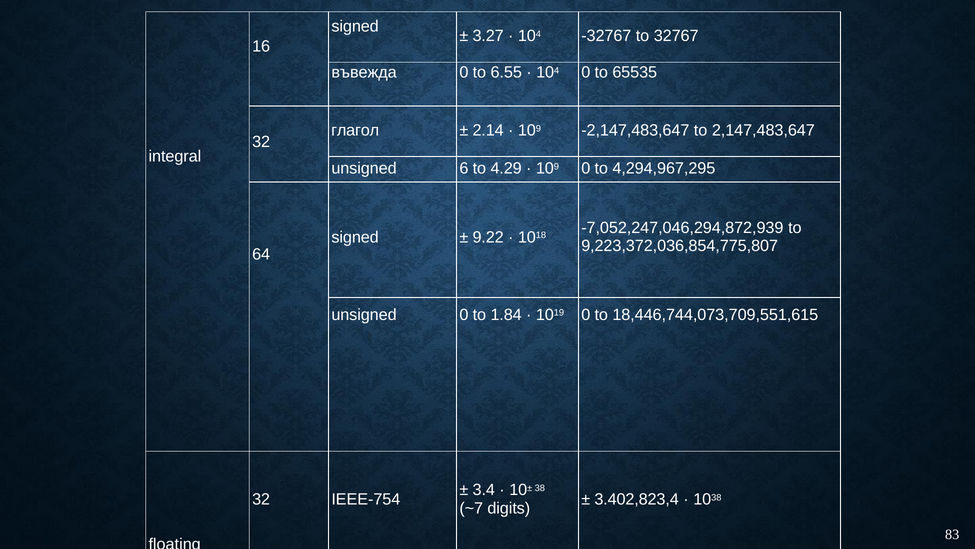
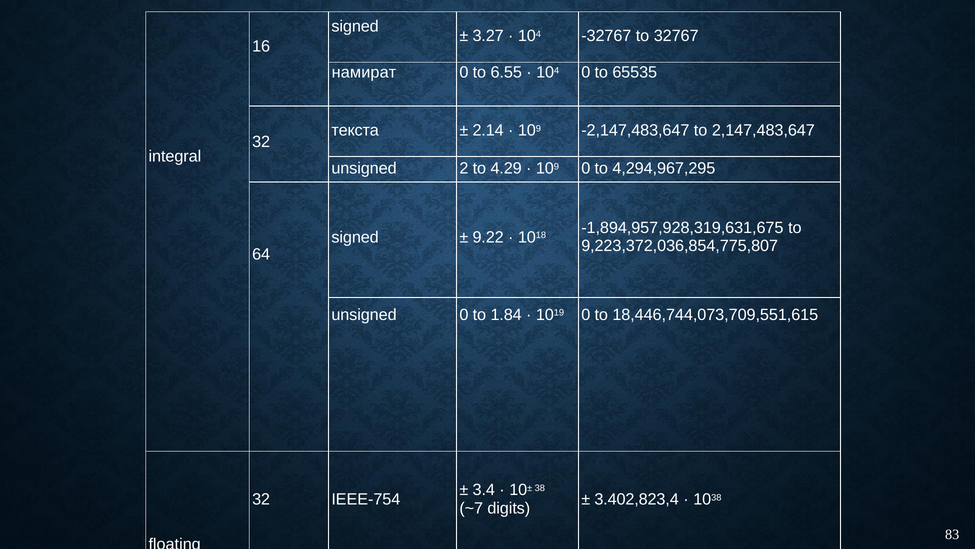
въвежда: въвежда -> намират (364, 73)
глагол: глагол -> текста (355, 130)
6: 6 -> 2 (464, 168)
-7,052,247,046,294,872,939: -7,052,247,046,294,872,939 -> -1,894,957,928,319,631,675 (682, 227)
